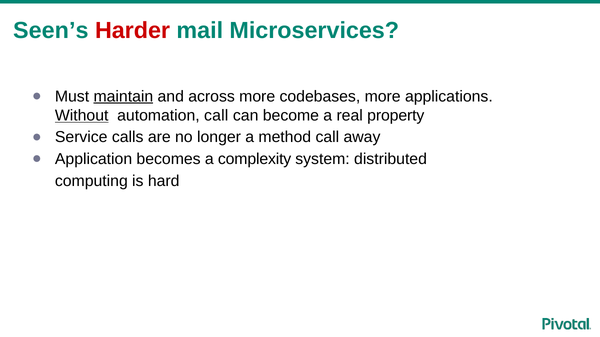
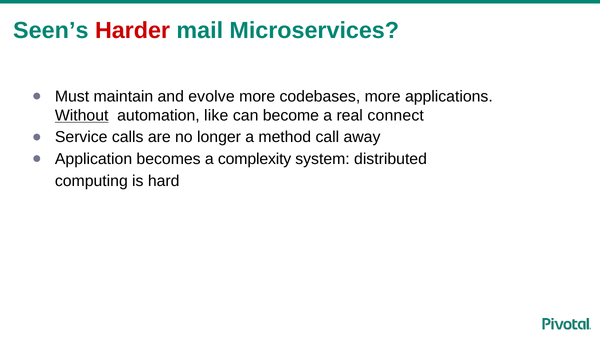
maintain underline: present -> none (123, 96)
across: across -> evolve (211, 96)
automation call: call -> like (216, 116)
property: property -> connect (396, 116)
